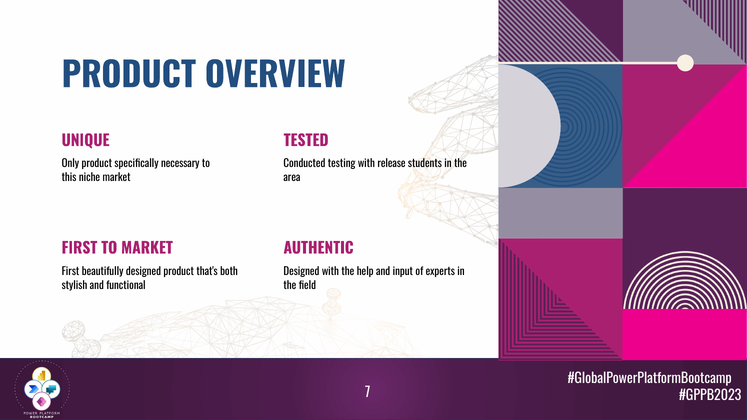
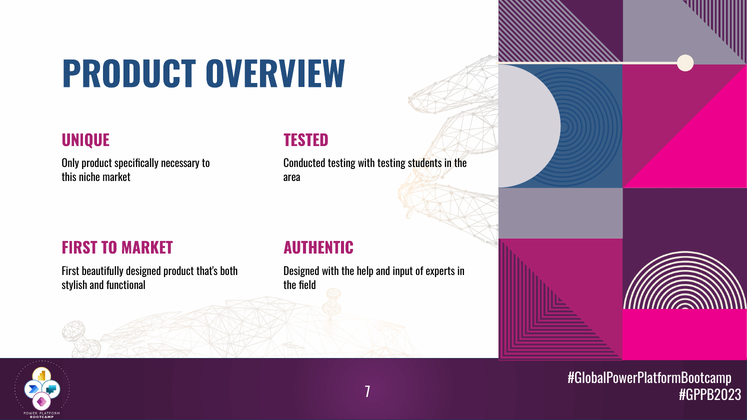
with release: release -> testing (391, 164)
